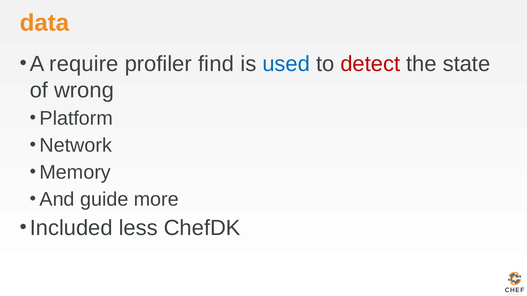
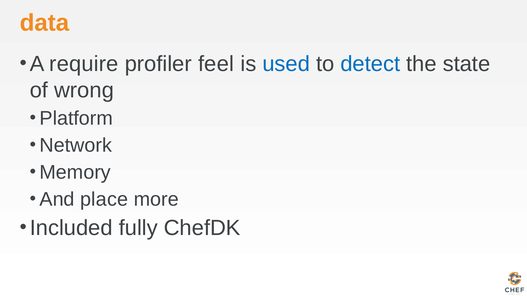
find: find -> feel (216, 64)
detect colour: red -> blue (370, 64)
guide: guide -> place (104, 200)
less: less -> fully (138, 228)
